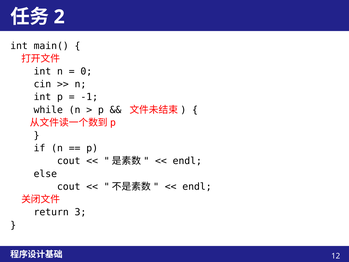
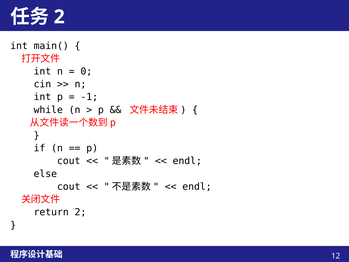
return 3: 3 -> 2 (80, 212)
